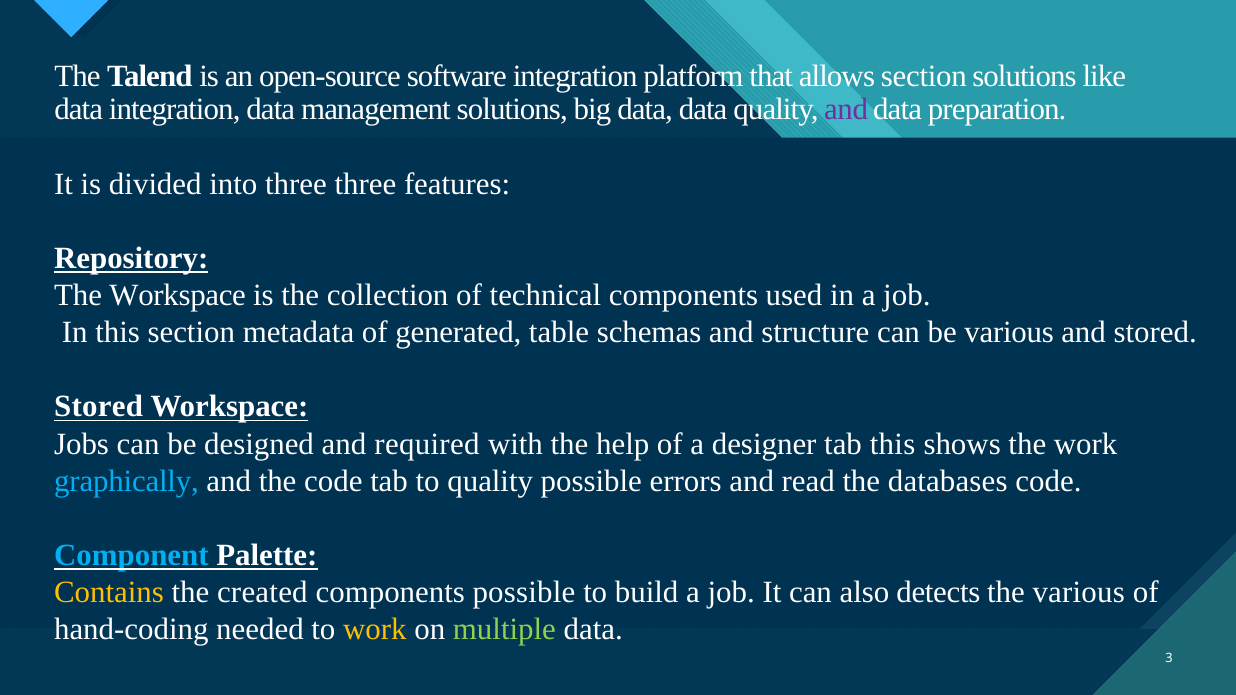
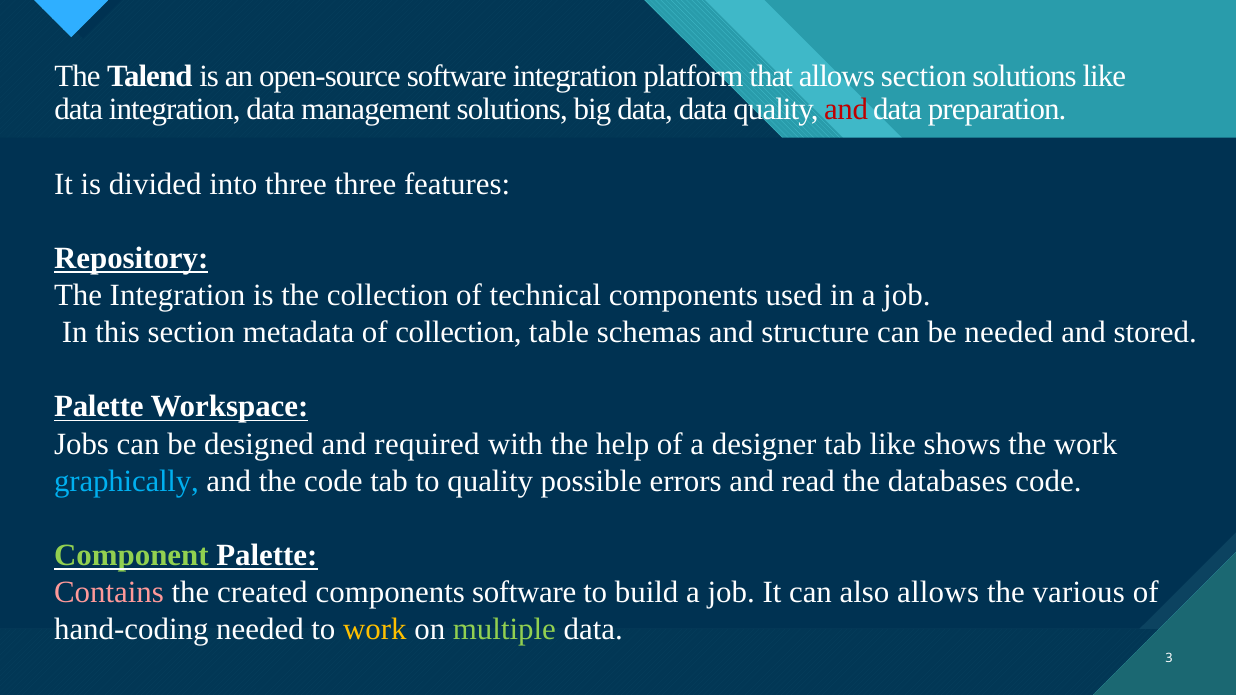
and colour: purple -> red (846, 110)
The Workspace: Workspace -> Integration (178, 296)
of generated: generated -> collection (458, 333)
be various: various -> needed (1009, 333)
Stored: Stored -> Palette (99, 407)
tab this: this -> like (893, 444)
Component colour: light blue -> light green (131, 555)
Contains colour: yellow -> pink (109, 592)
components possible: possible -> software (524, 592)
also detects: detects -> allows (938, 592)
